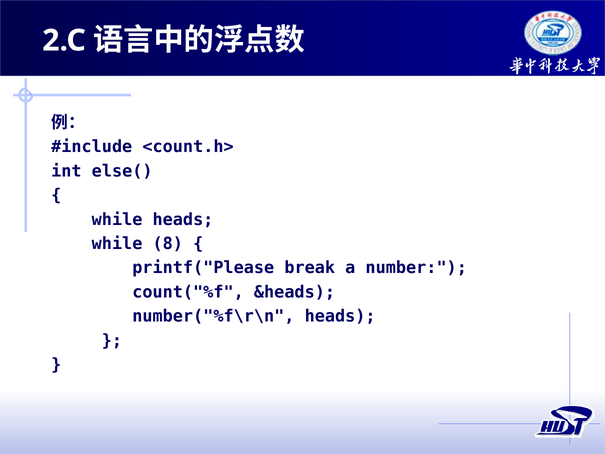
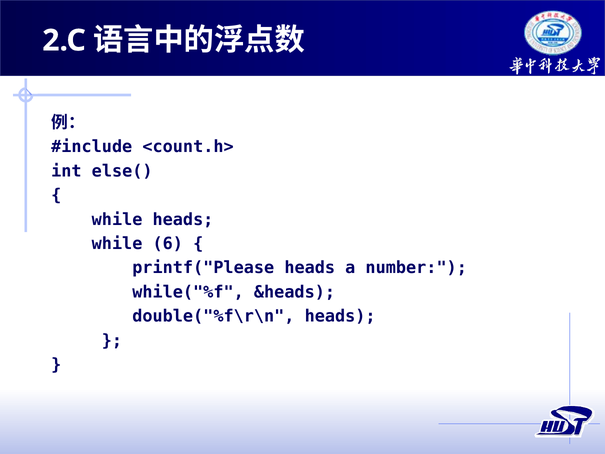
8: 8 -> 6 (168, 244)
printf("Please break: break -> heads (310, 268)
count("%f: count("%f -> while("%f (188, 292)
number("%f\r\n: number("%f\r\n -> double("%f\r\n (213, 316)
